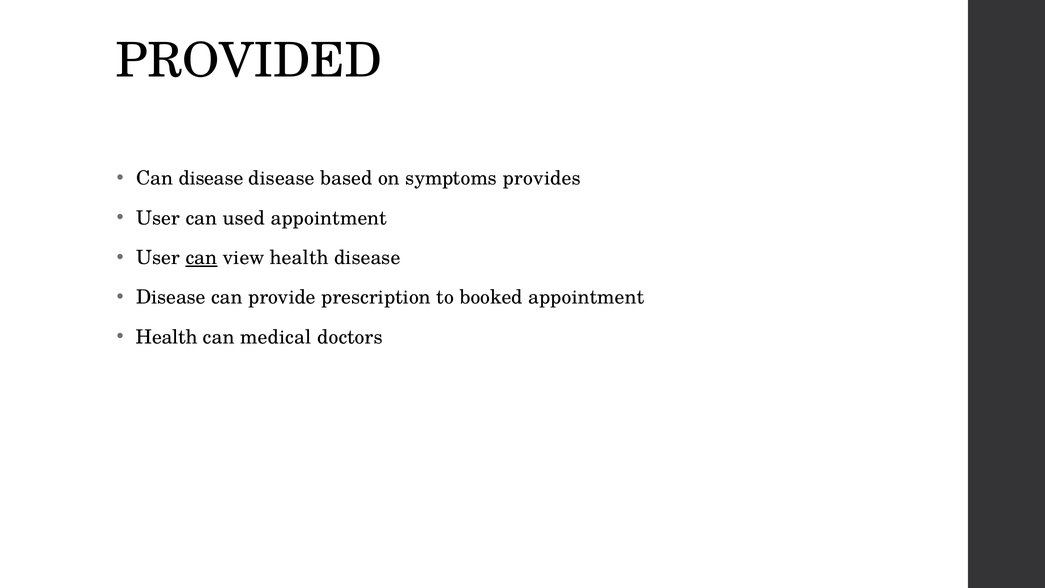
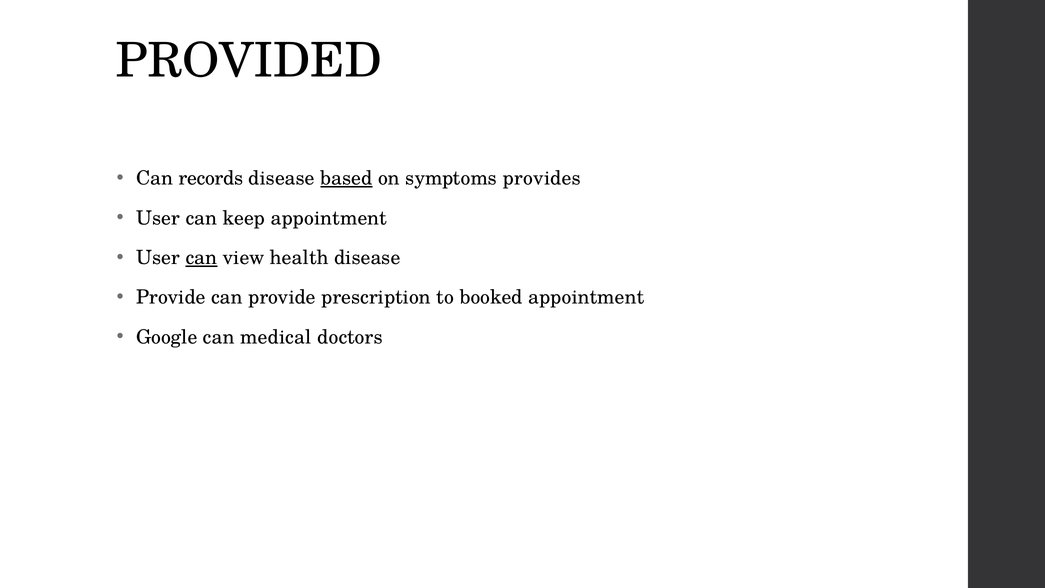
Can disease: disease -> records (211, 178)
based underline: none -> present (346, 178)
used: used -> keep (244, 218)
Disease: Disease -> Provide (171, 297)
Health: Health -> Google (167, 337)
